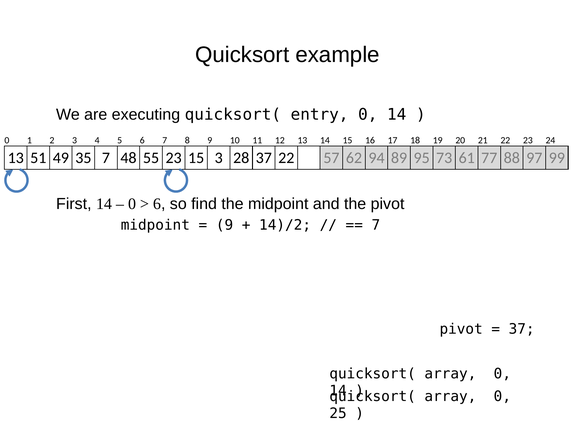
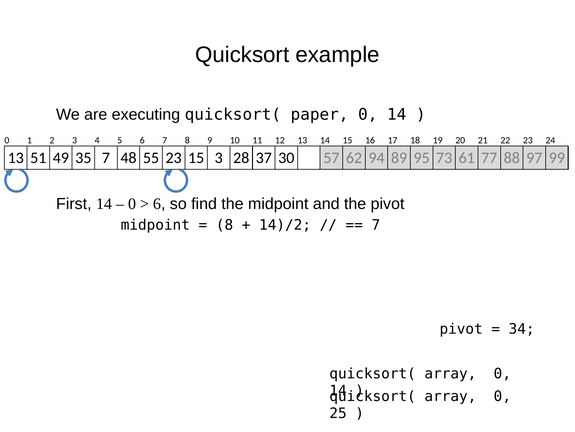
entry: entry -> paper (320, 114)
37 22: 22 -> 30 (286, 157)
9: 9 -> 8 (225, 225)
37: 37 -> 34 (522, 328)
